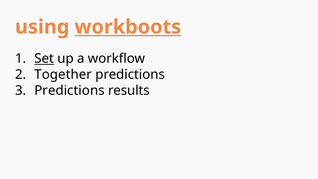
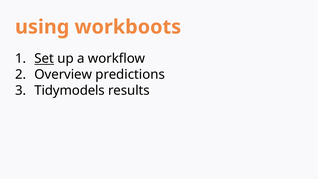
workboots underline: present -> none (128, 27)
Together: Together -> Overview (63, 74)
Predictions: Predictions -> Tidymodels (70, 90)
